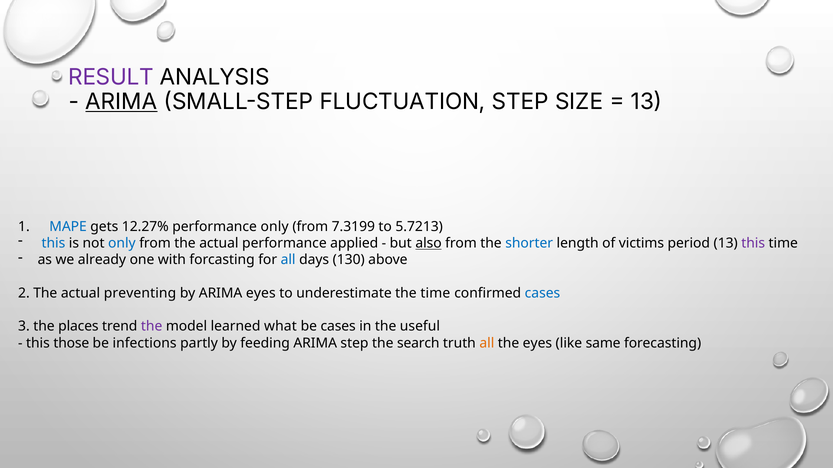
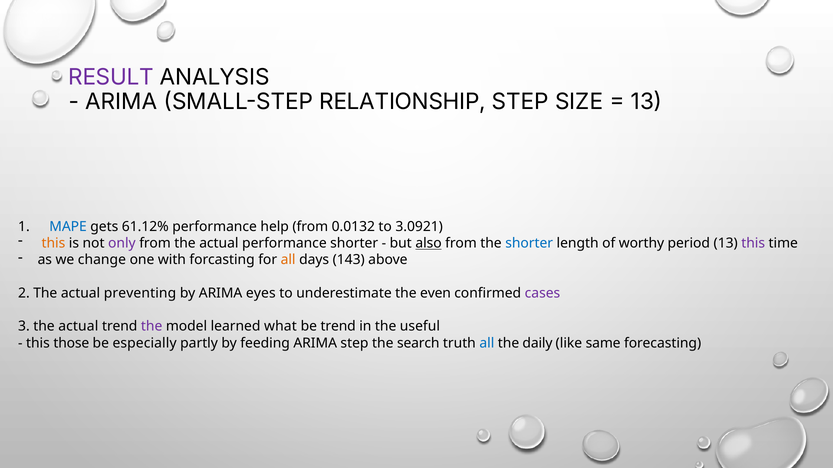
ARIMA underline: present -> none (121, 102)
FLUCTUATION: FLUCTUATION -> RELATIONSHIP (403, 102)
12.27%: 12.27% -> 61.12% (145, 227)
performance only: only -> help (275, 227)
7.3199: 7.3199 -> 0.0132 (353, 227)
5.7213: 5.7213 -> 3.0921 (419, 227)
this colour: blue -> orange (53, 243)
only colour: blue -> purple (122, 243)
performance applied: applied -> shorter (354, 243)
victims: victims -> worthy (641, 243)
already: already -> change (102, 260)
all colour: blue -> orange (288, 260)
130: 130 -> 143 (349, 260)
the time: time -> even (436, 293)
cases colour: blue -> purple (542, 293)
3 the places: places -> actual (78, 327)
be cases: cases -> trend (338, 327)
infections: infections -> especially (145, 343)
all colour: orange -> blue (487, 343)
the eyes: eyes -> daily (537, 343)
